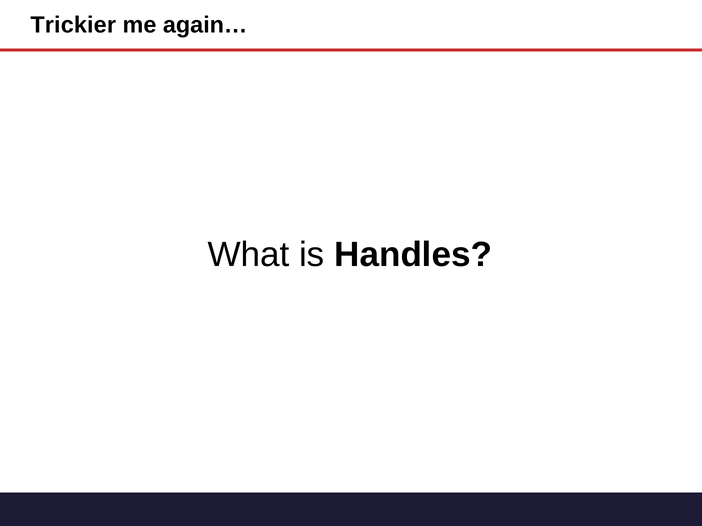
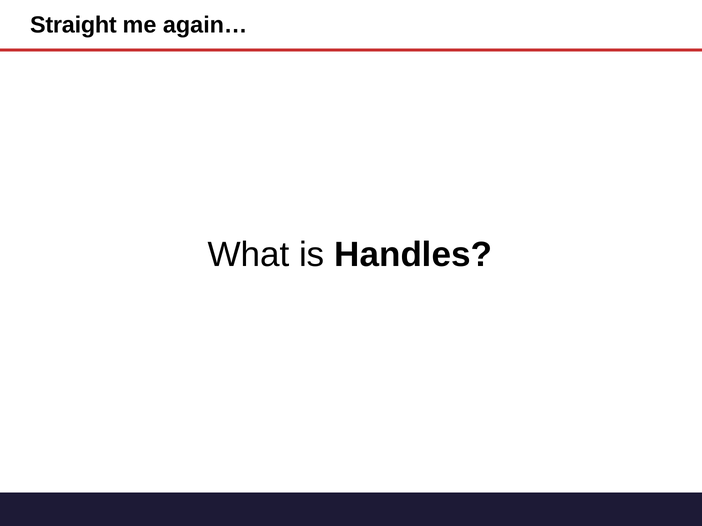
Trickier: Trickier -> Straight (73, 25)
